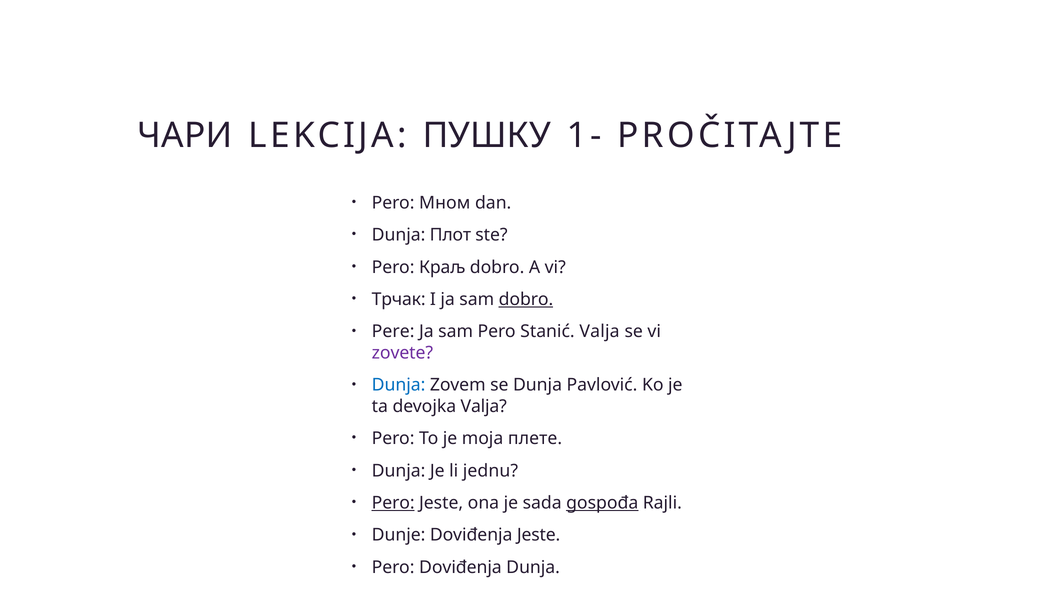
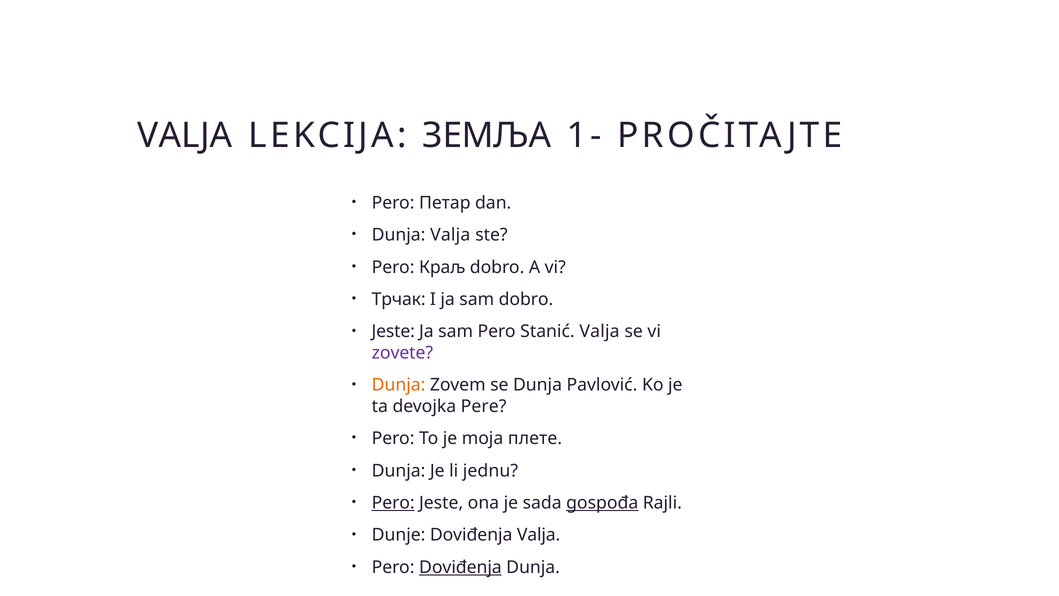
ЧАРИ: ЧАРИ -> VALJA (185, 135)
ПУШКУ: ПУШКУ -> ЗЕМЉА (487, 135)
Мном: Мном -> Петар (445, 203)
Плот: Плот -> Valja (450, 235)
dobro underline: present -> none (526, 299)
Pere: Pere -> Jeste (393, 331)
Dunja colour: blue -> orange (399, 385)
devojka Valja: Valja -> Pere (484, 406)
Doviđenja Jeste: Jeste -> Valja (539, 535)
Doviđenja underline: none -> present (460, 567)
